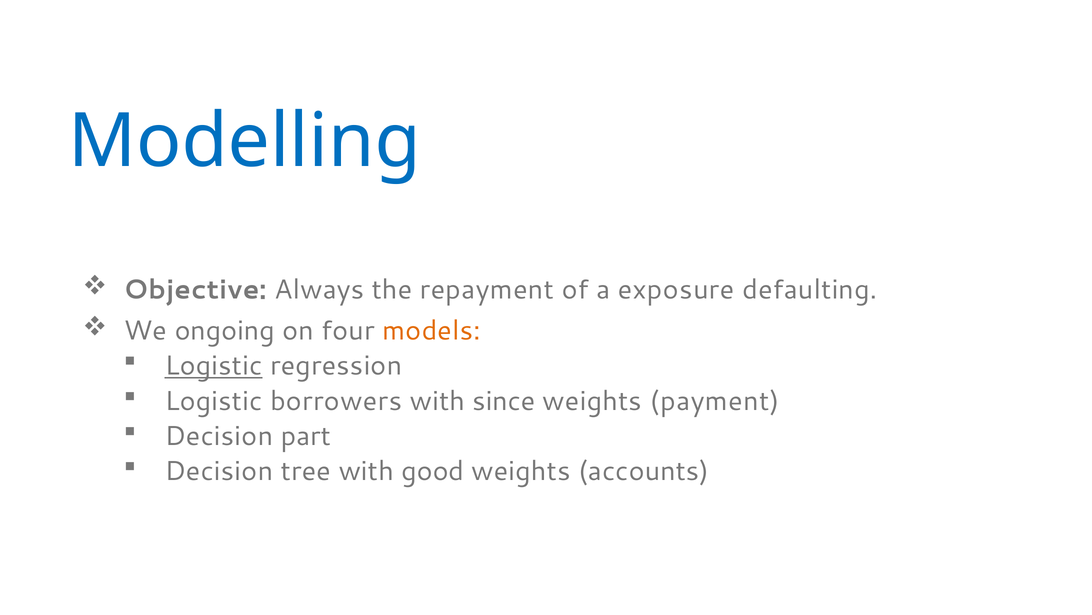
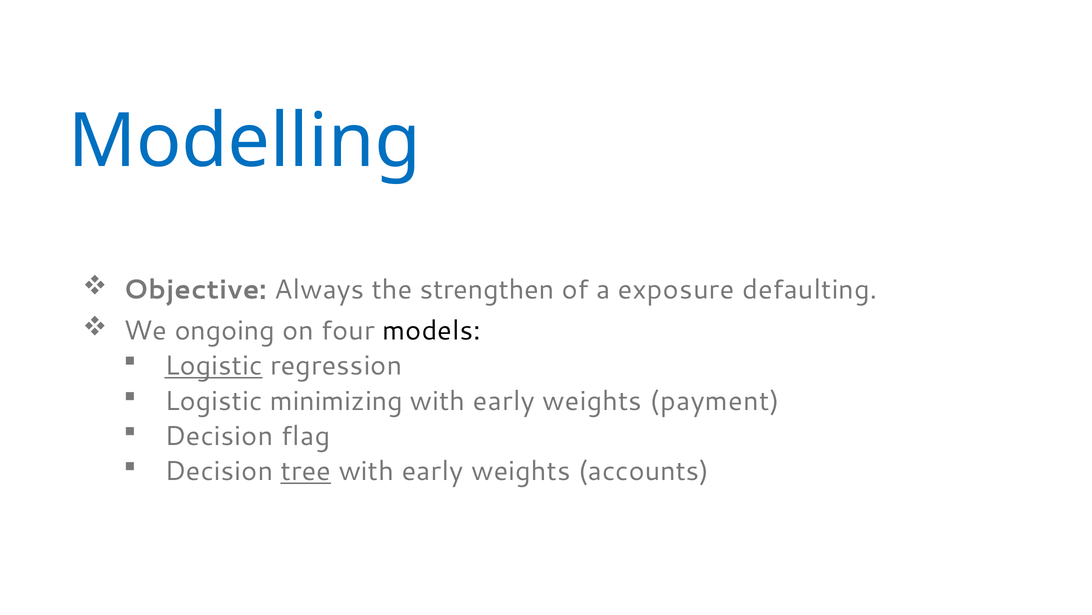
repayment: repayment -> strengthen (487, 289)
models colour: orange -> black (432, 330)
borrowers: borrowers -> minimizing (336, 401)
since: since -> early (504, 401)
part: part -> flag (306, 436)
tree underline: none -> present (306, 471)
good: good -> early (433, 471)
